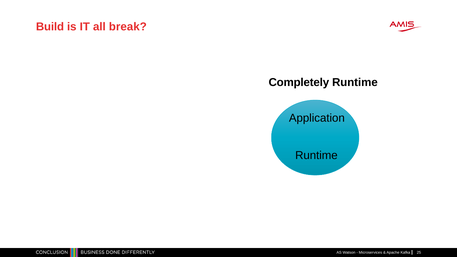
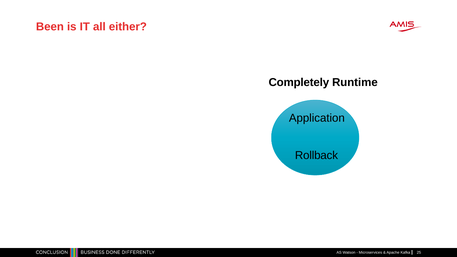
Build: Build -> Been (50, 27)
break: break -> either (128, 27)
Runtime: Runtime -> Rollback (316, 155)
